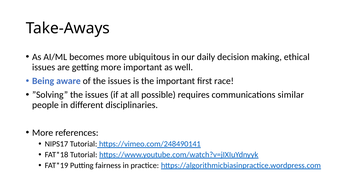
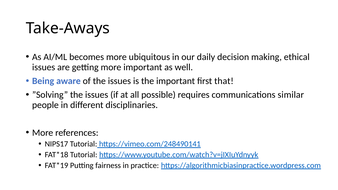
race: race -> that (224, 81)
